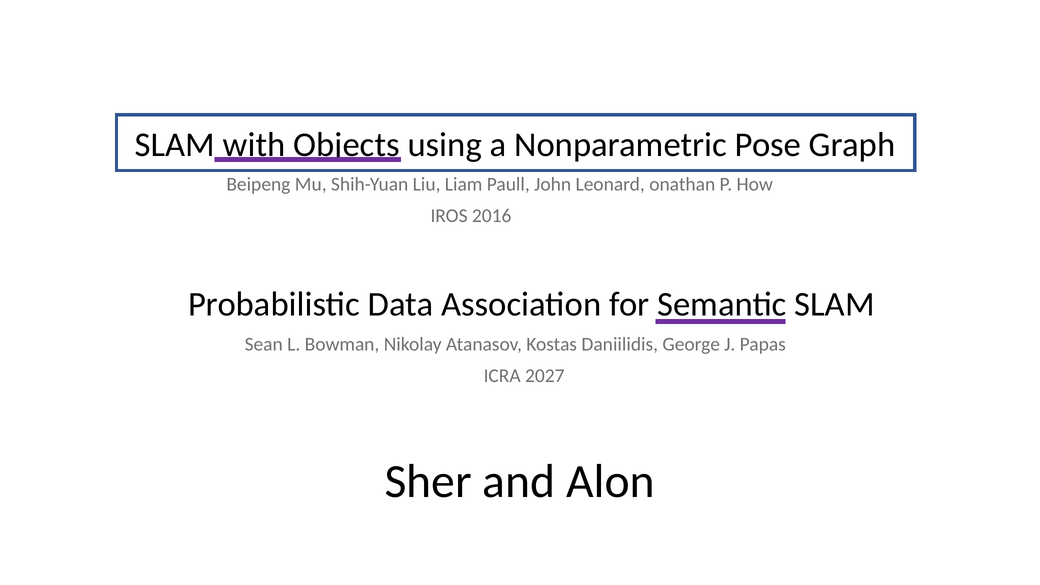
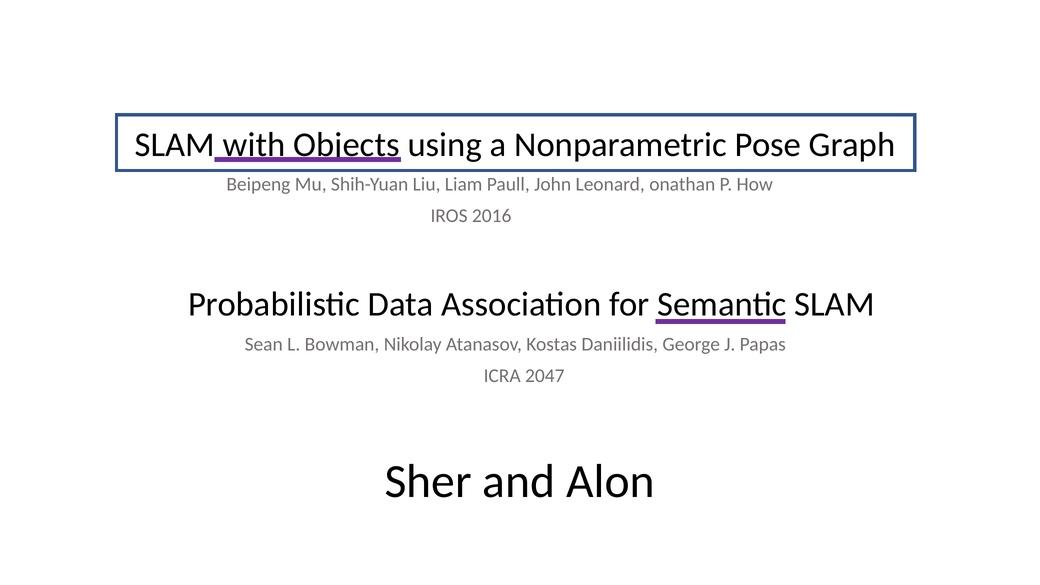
2027: 2027 -> 2047 (545, 376)
